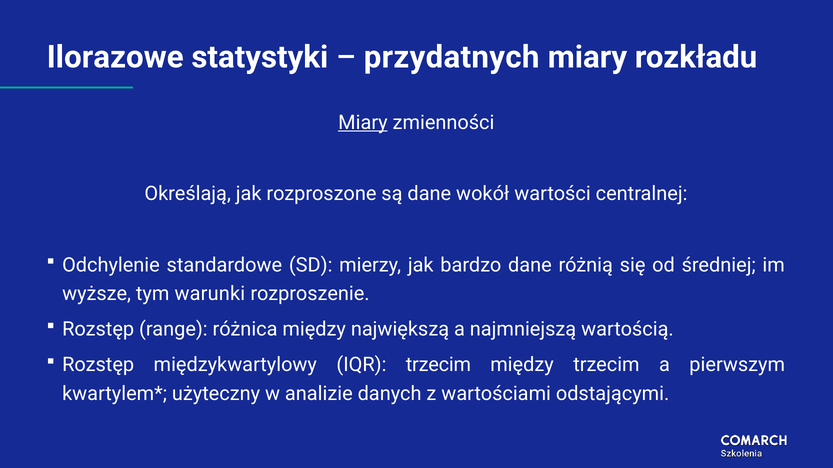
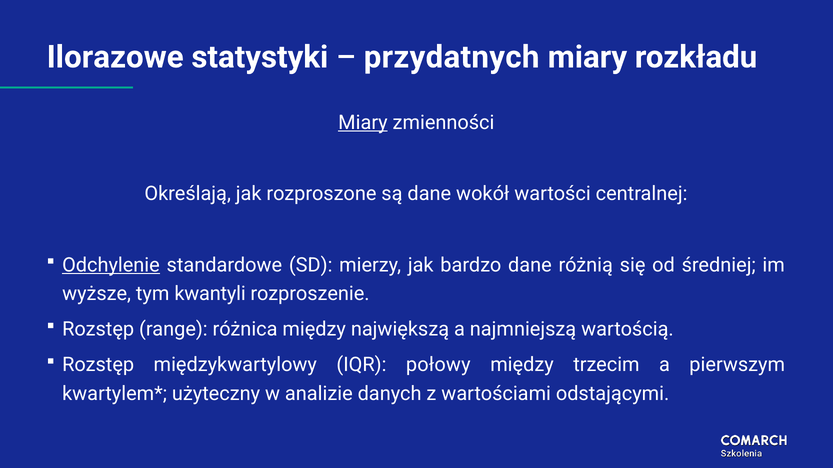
Odchylenie underline: none -> present (111, 265)
warunki: warunki -> kwantyli (210, 294)
IQR trzecim: trzecim -> połowy (438, 365)
